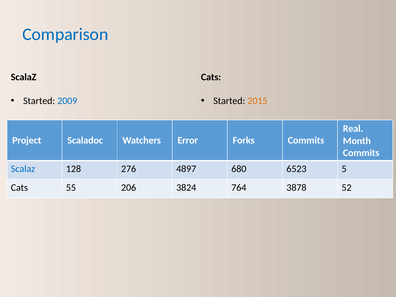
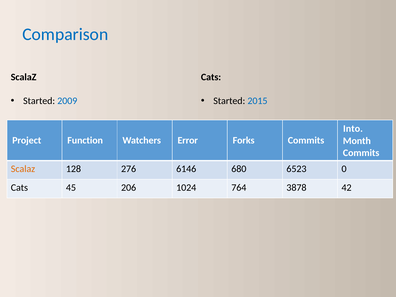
2015 colour: orange -> blue (257, 101)
Real: Real -> Into (353, 129)
Scaladoc: Scaladoc -> Function (85, 140)
Scalaz colour: blue -> orange (23, 169)
4897: 4897 -> 6146 (186, 169)
5: 5 -> 0 (344, 169)
55: 55 -> 45 (71, 187)
3824: 3824 -> 1024 (186, 187)
52: 52 -> 42 (347, 187)
